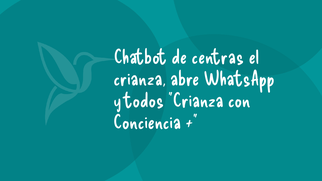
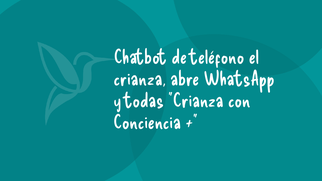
centras: centras -> teléfono (218, 57)
todos: todos -> todas (145, 101)
